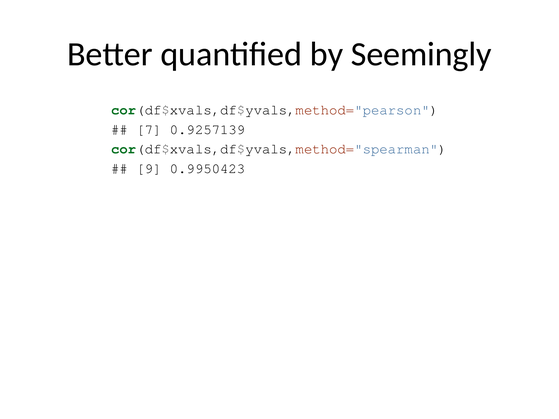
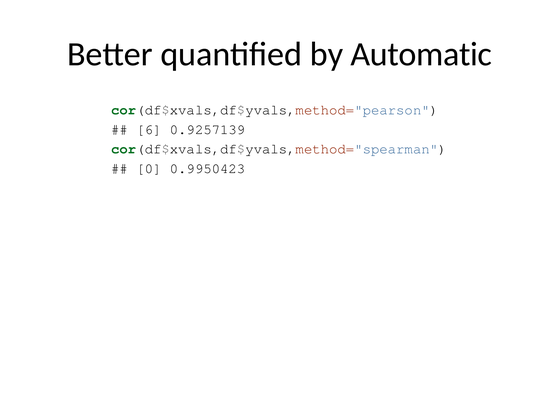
Seemingly: Seemingly -> Automatic (421, 54)
7: 7 -> 6 (149, 130)
9: 9 -> 0 (149, 169)
